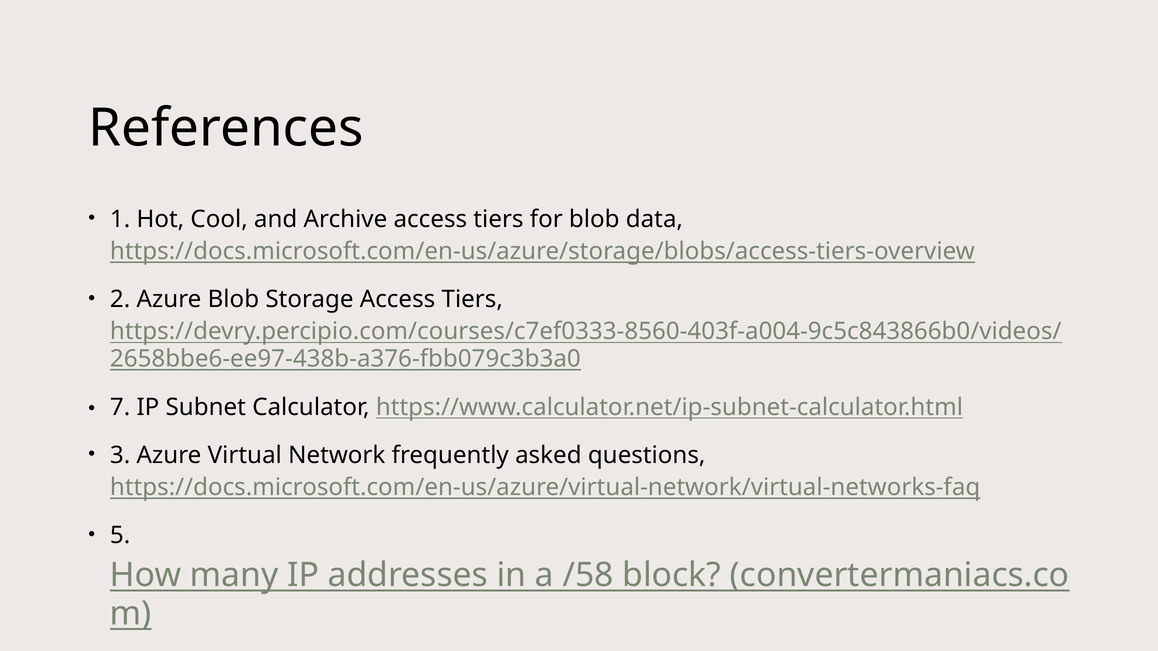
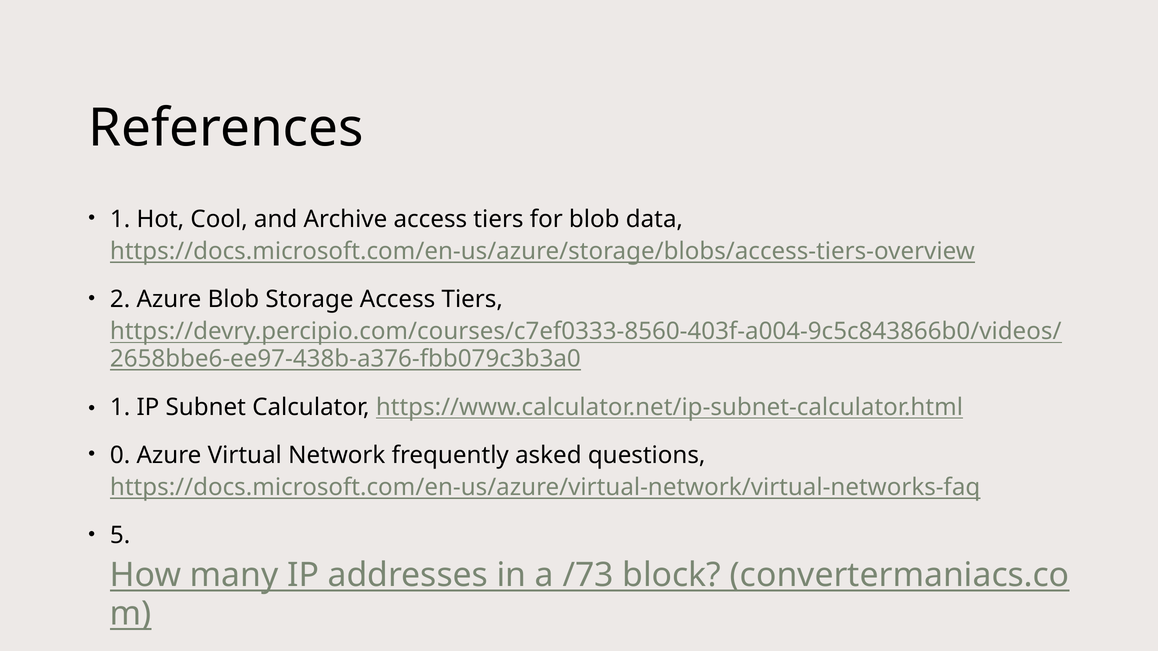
7: 7 -> 1 (120, 407)
3: 3 -> 0 (120, 455)
/58: /58 -> /73 (588, 575)
